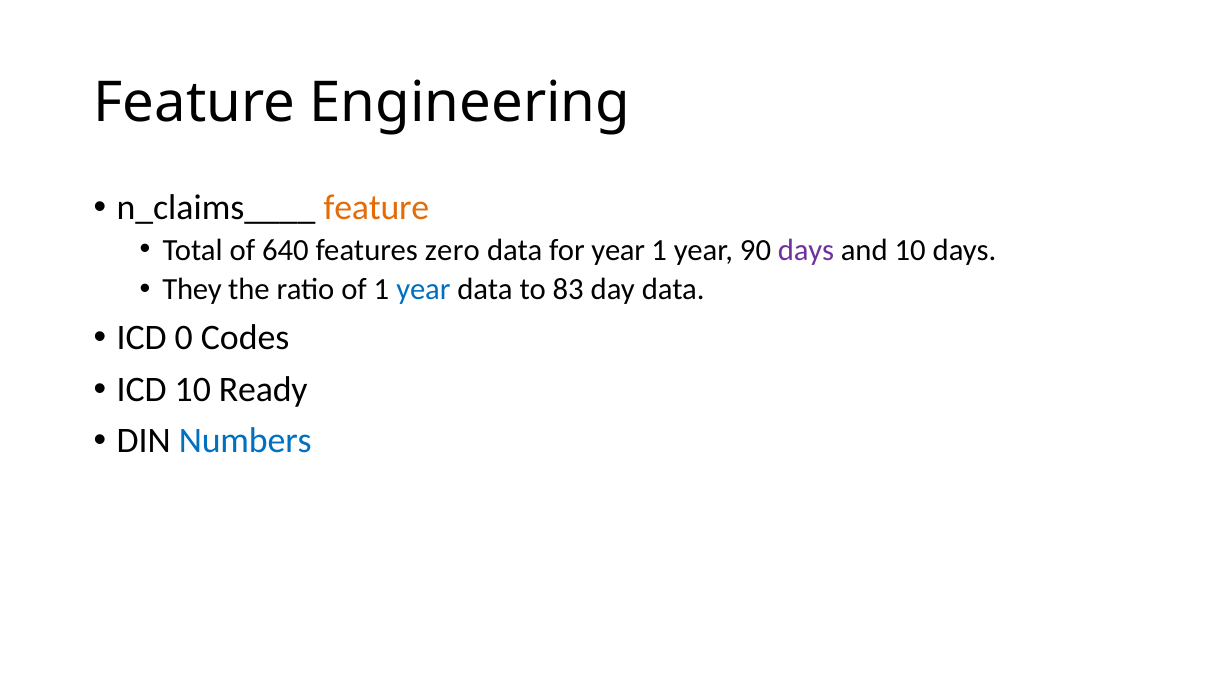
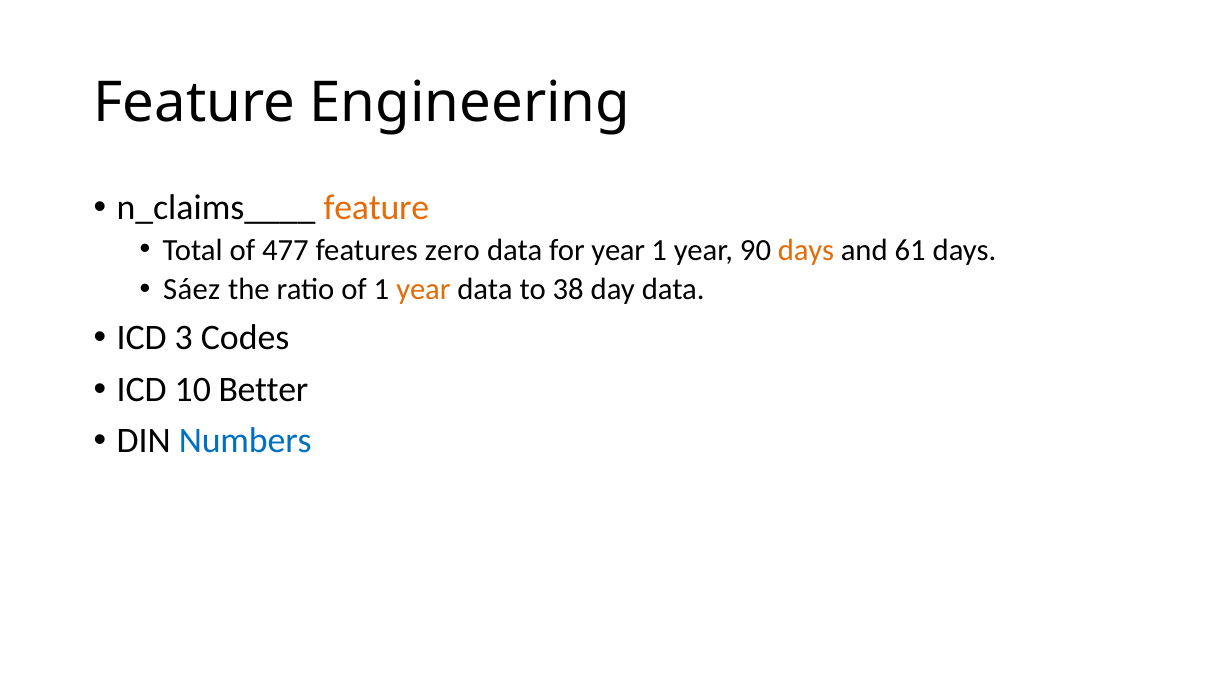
640: 640 -> 477 (285, 250)
days colour: purple -> orange (806, 250)
and 10: 10 -> 61 (910, 250)
They: They -> Sáez (192, 289)
year colour: blue -> orange (423, 289)
83: 83 -> 38 (568, 289)
0: 0 -> 3 (184, 338)
Ready: Ready -> Better (263, 389)
